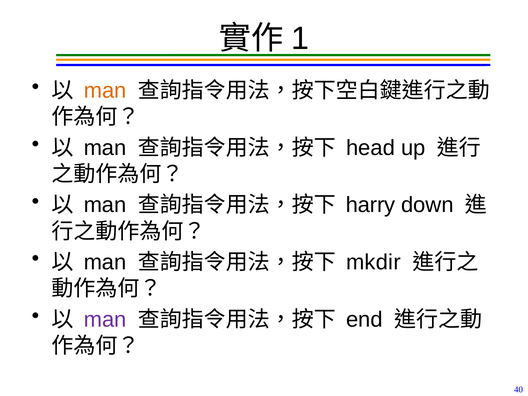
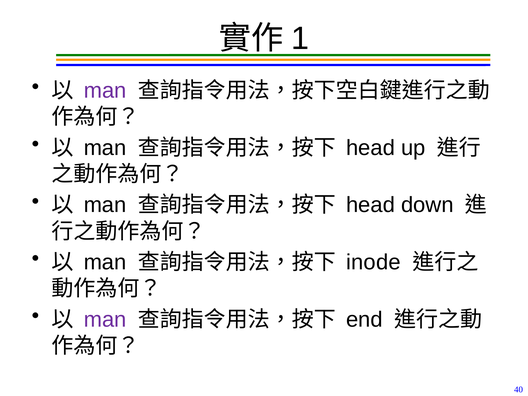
man colour: orange -> purple (105, 91)
harry: harry -> head (370, 205)
mkdir: mkdir -> inode (373, 262)
